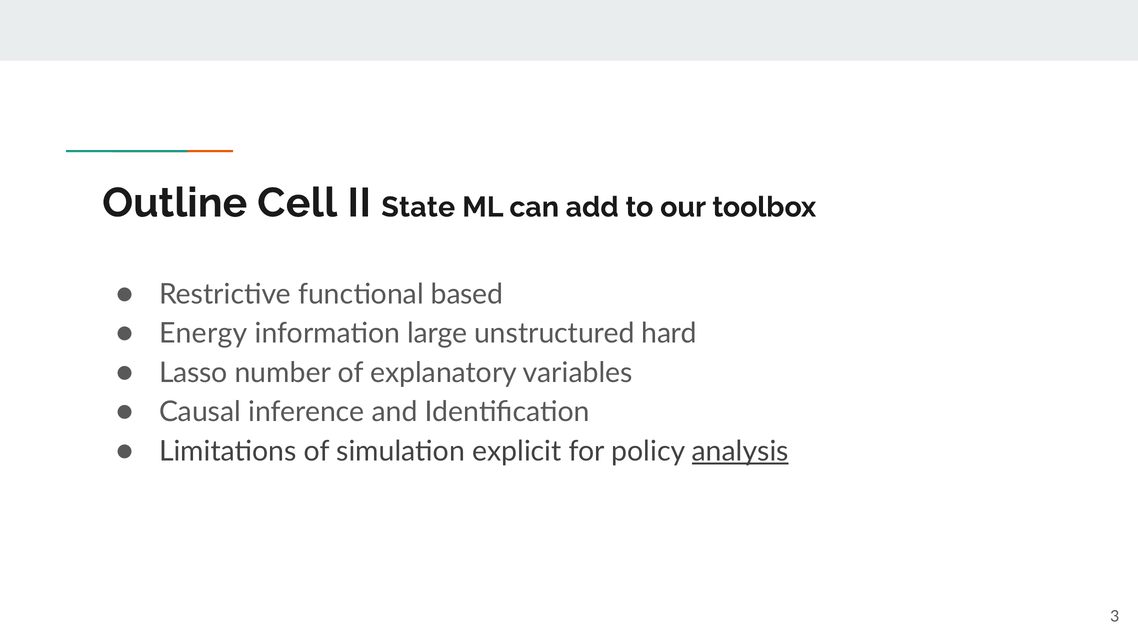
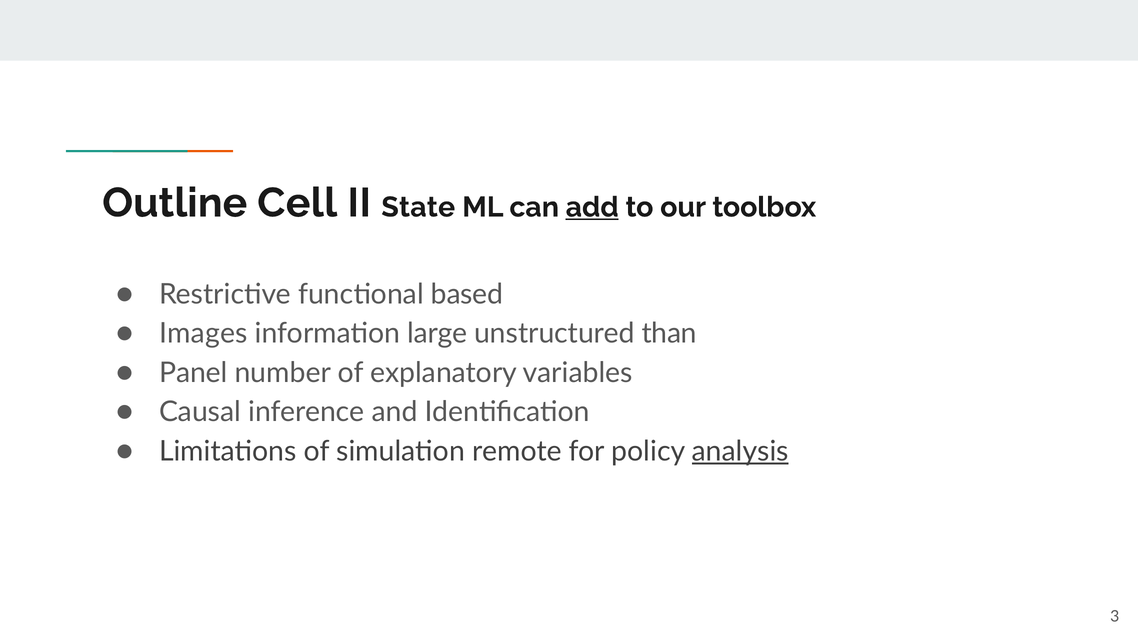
add underline: none -> present (592, 207)
Energy: Energy -> Images (203, 334)
hard: hard -> than (669, 334)
Lasso: Lasso -> Panel (193, 373)
explicit: explicit -> remote (517, 451)
